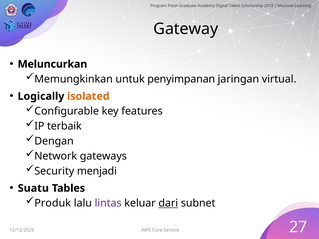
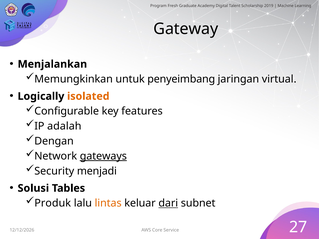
Meluncurkan: Meluncurkan -> Menjalankan (52, 64)
penyimpanan: penyimpanan -> penyeimbang (181, 79)
terbaik: terbaik -> adalah (64, 126)
gateways underline: none -> present (103, 156)
Suatu: Suatu -> Solusi (33, 188)
lintas colour: purple -> orange (108, 203)
